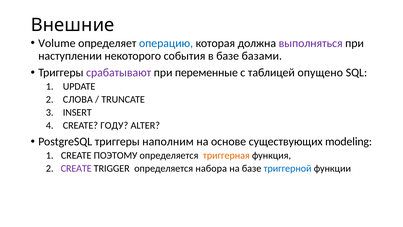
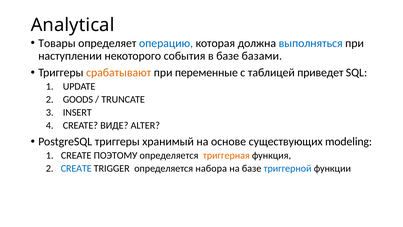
Внешние: Внешние -> Analytical (73, 25)
Volume: Volume -> Товары (57, 43)
выполняться colour: purple -> blue (311, 43)
срабатывают colour: purple -> orange (119, 73)
опущено: опущено -> приведет (320, 73)
СЛОВА: СЛОВА -> GOODS (78, 100)
ГОДУ: ГОДУ -> ВИДЕ (114, 125)
наполним: наполним -> хранимый (168, 141)
CREATE colour: purple -> blue (76, 168)
